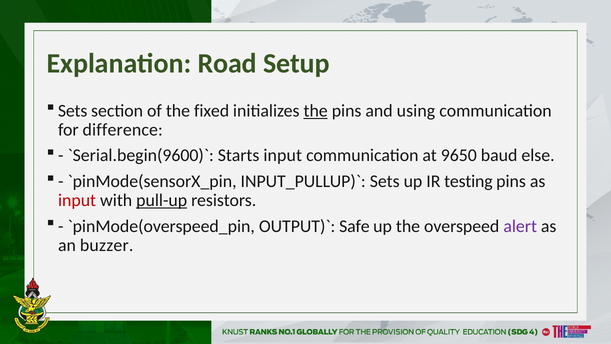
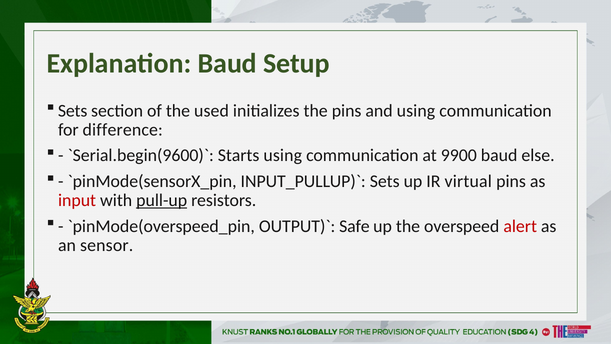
Explanation Road: Road -> Baud (227, 64)
fixed: fixed -> used (211, 111)
the underline: present -> none (316, 111)
Starts input: input -> using (283, 155)
9650: 9650 -> 9900 (459, 155)
testing: testing -> virtual (468, 181)
alert colour: purple -> red (520, 226)
buzzer: buzzer -> sensor (107, 245)
